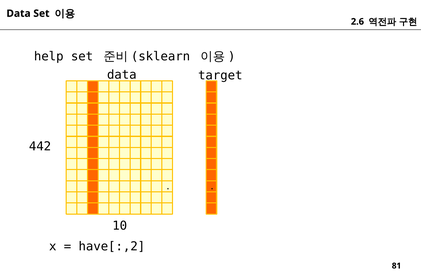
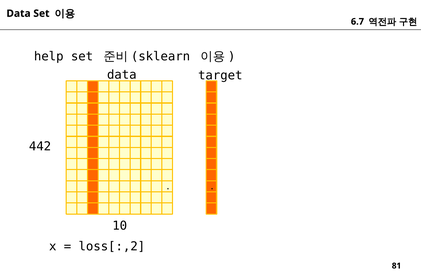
2.6: 2.6 -> 6.7 (357, 22)
have[:,2: have[:,2 -> loss[:,2 (112, 246)
